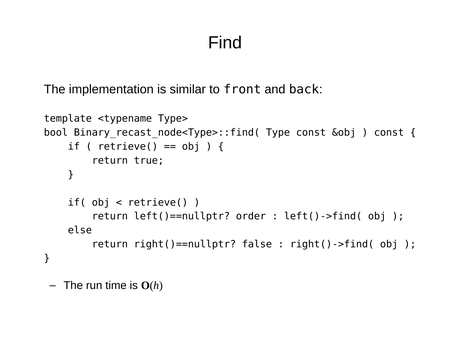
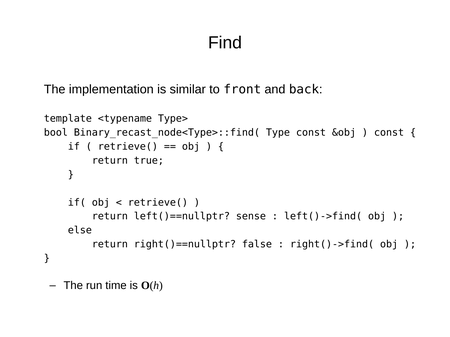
order: order -> sense (251, 217)
